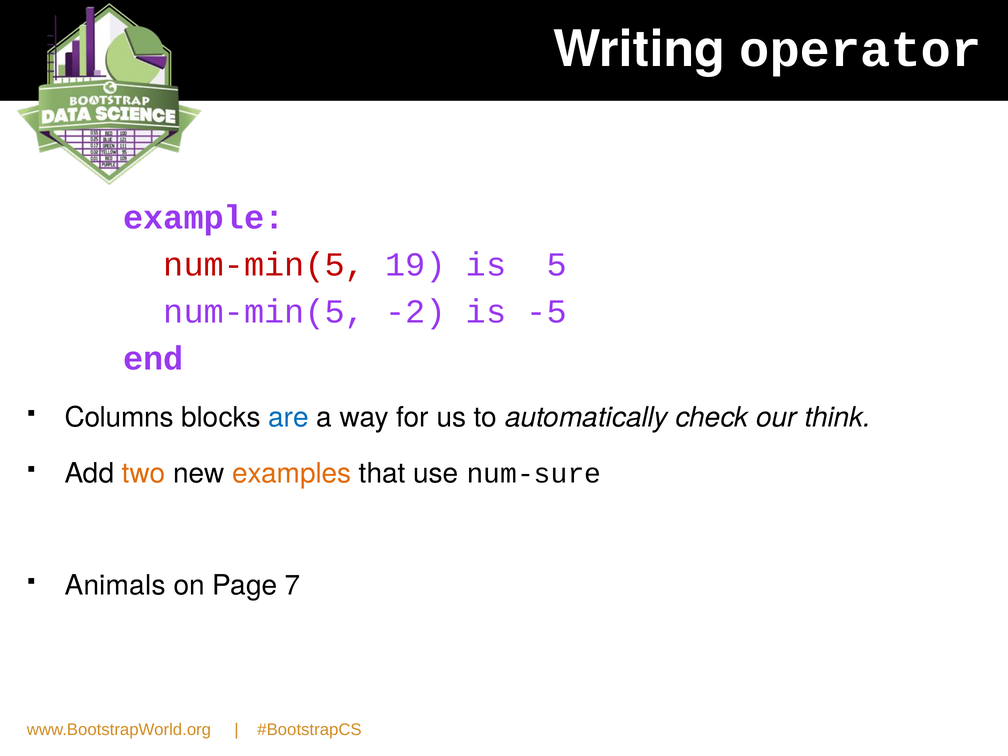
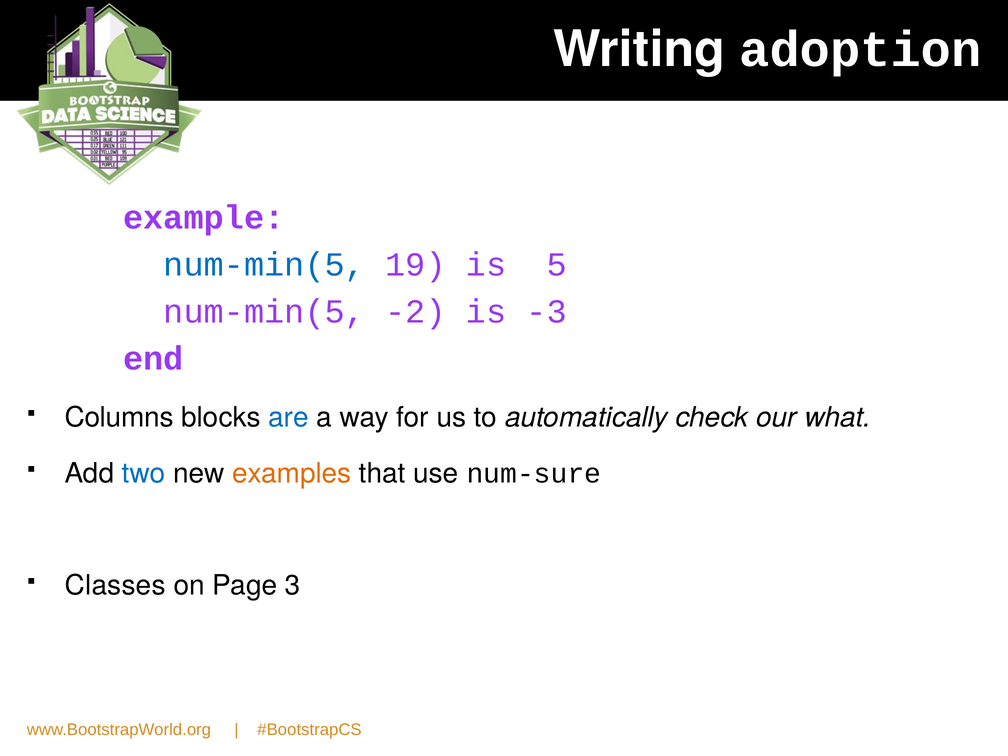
operator: operator -> adoption (860, 50)
num-min(5 colour: red -> blue (264, 264)
-5: -5 -> -3 (547, 312)
think: think -> what (838, 417)
two colour: orange -> blue (144, 473)
Animals: Animals -> Classes (115, 585)
7: 7 -> 3 (293, 585)
